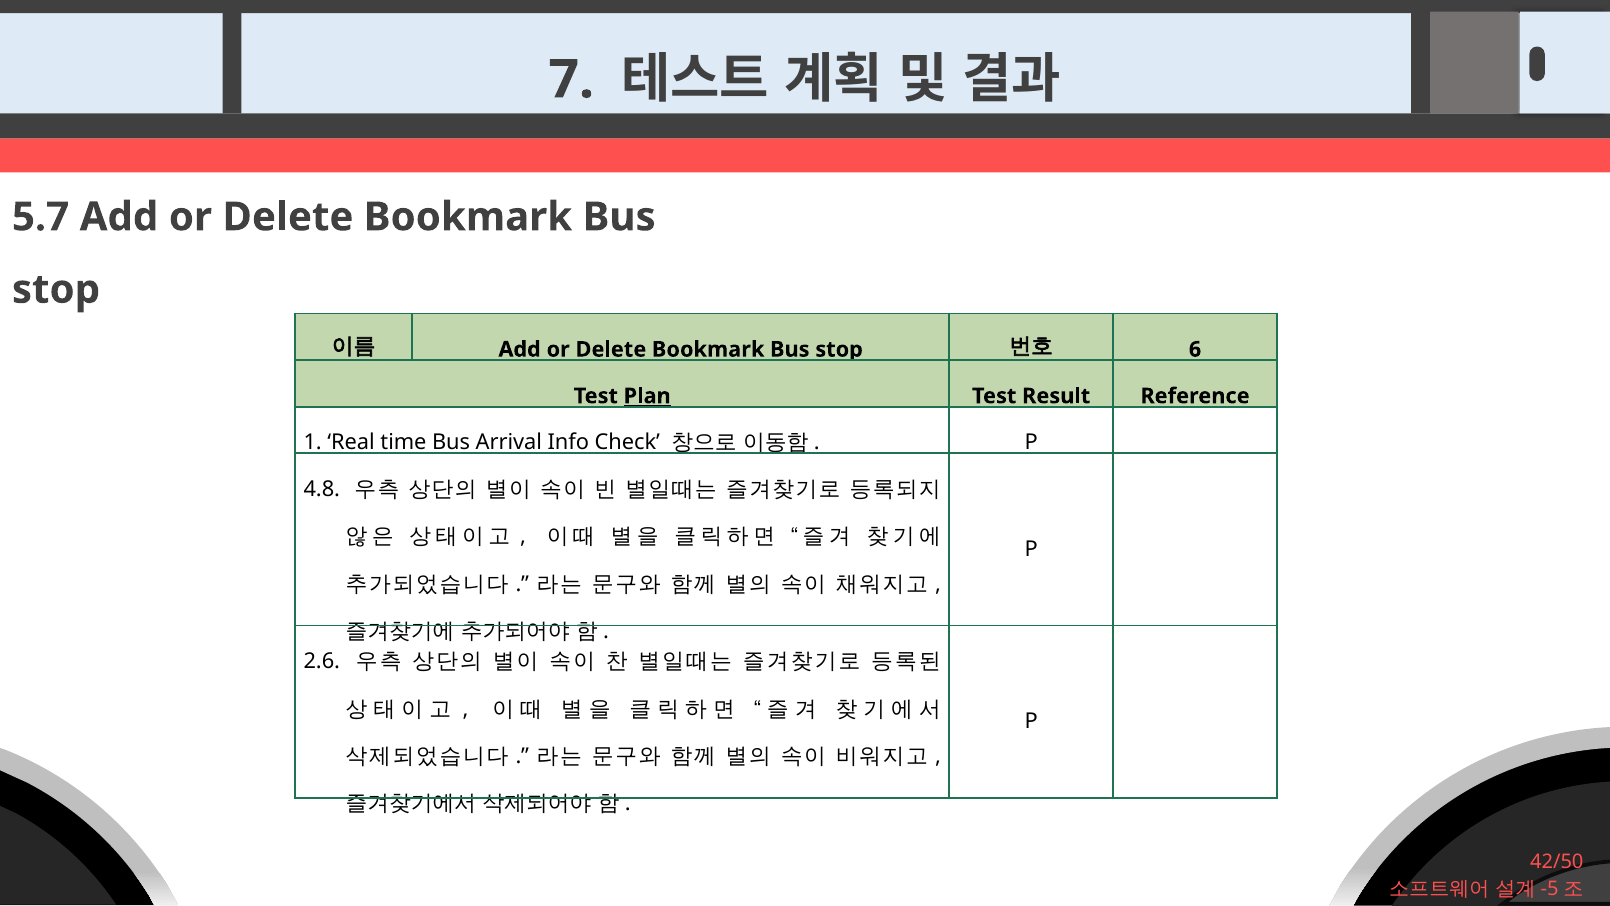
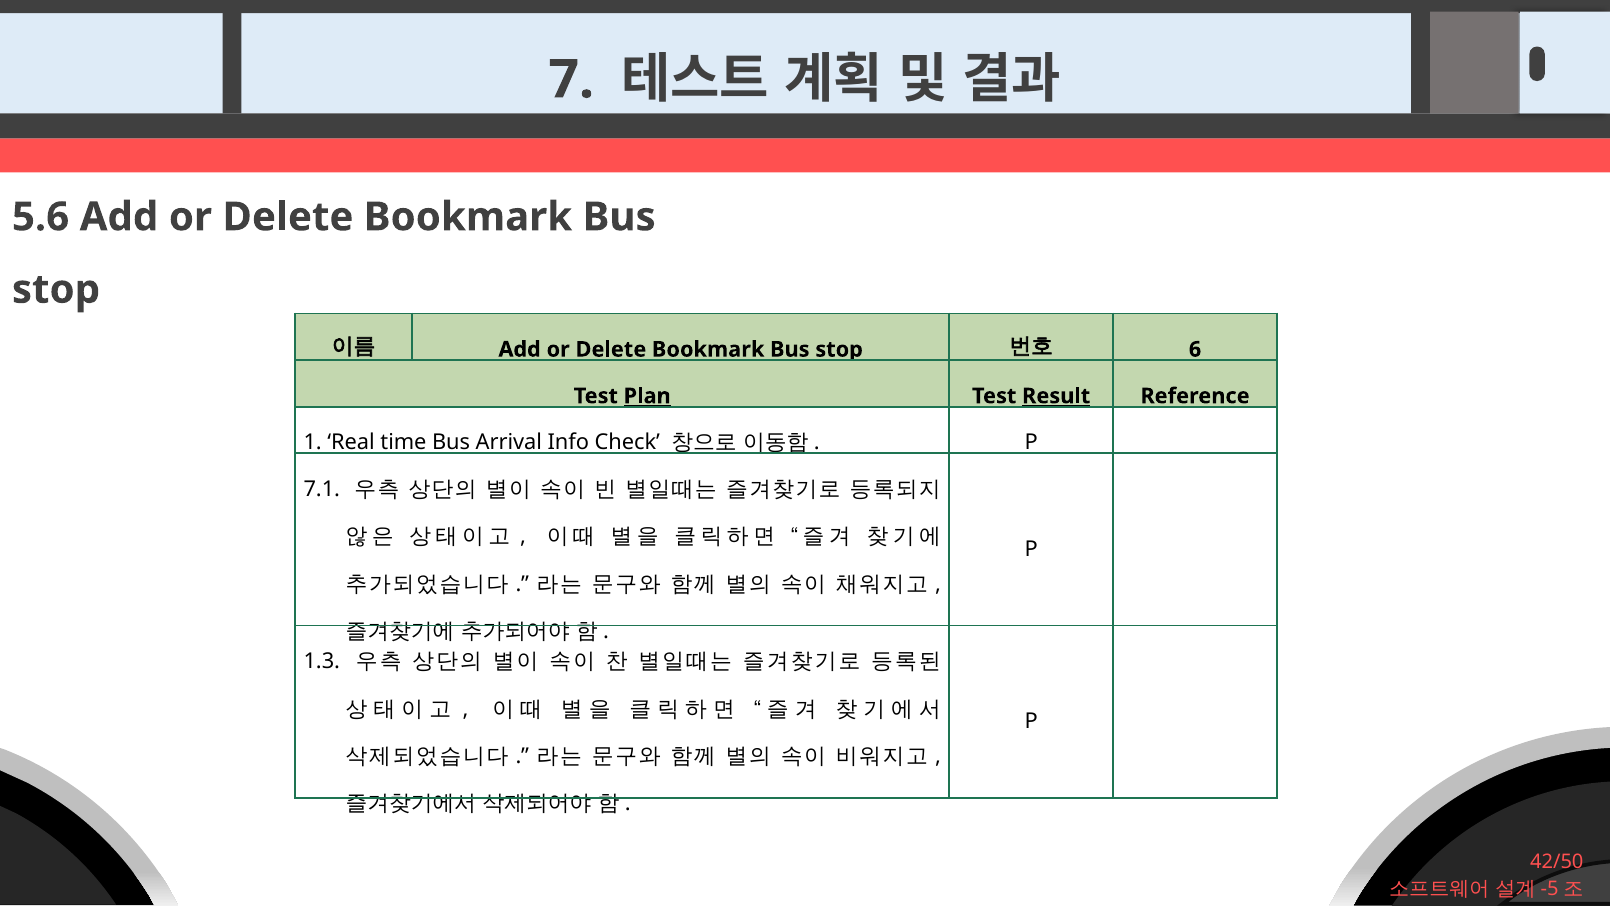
5.7: 5.7 -> 5.6 (41, 217)
Result underline: none -> present (1056, 396)
4.8: 4.8 -> 7.1 (322, 489)
2.6: 2.6 -> 1.3 (322, 661)
